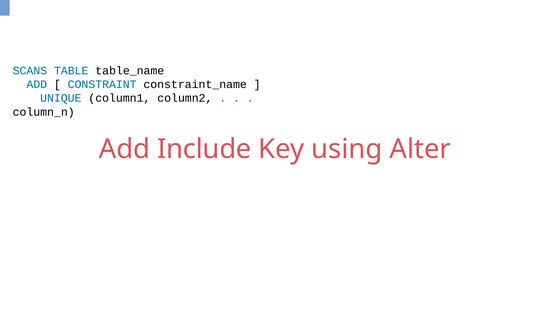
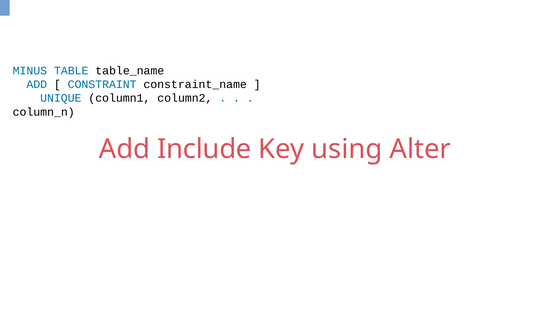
SCANS: SCANS -> MINUS (30, 71)
